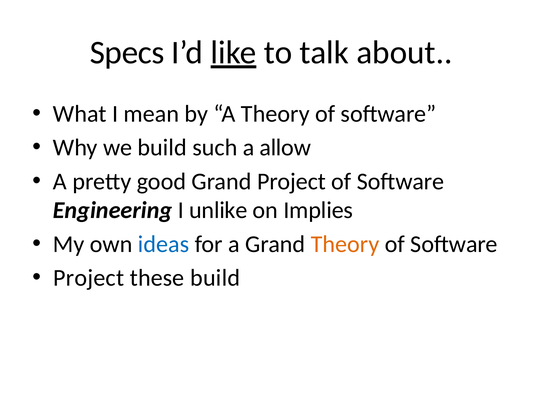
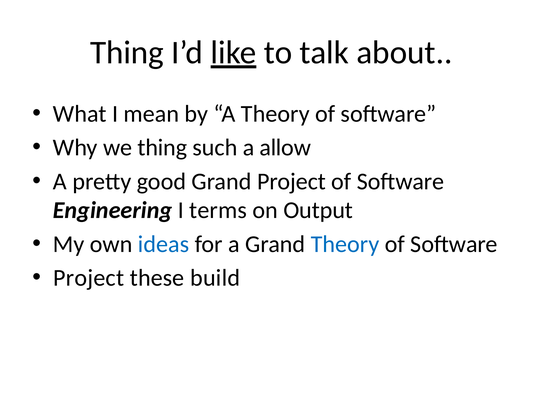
Specs: Specs -> Thing (127, 53)
we build: build -> thing (162, 148)
unlike: unlike -> terms (218, 210)
Implies: Implies -> Output (318, 210)
Theory colour: orange -> blue (345, 244)
